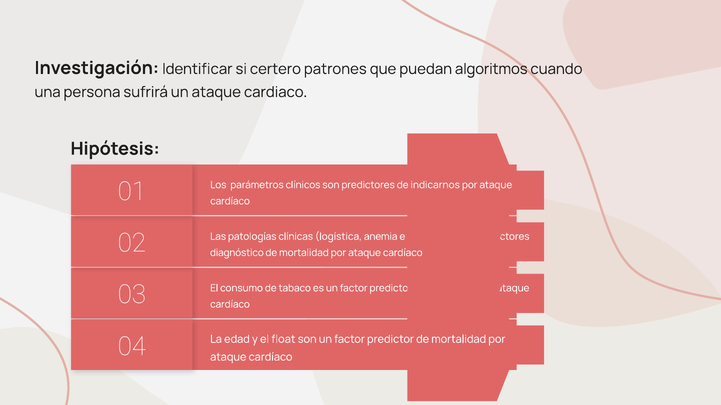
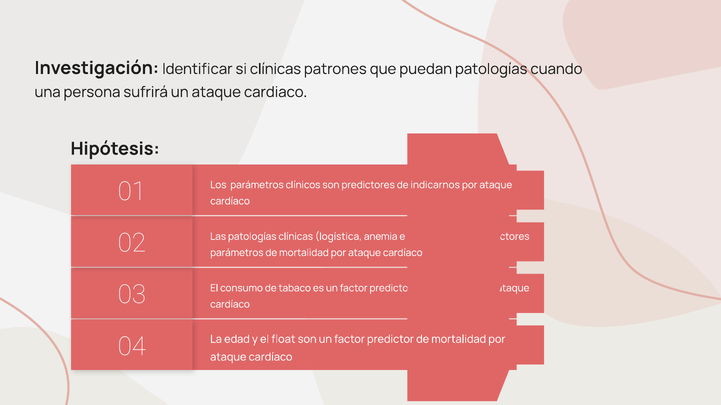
si certero: certero -> clínicas (275, 69)
puedan algoritmos: algoritmos -> patologías (491, 69)
diagnóstico: diagnóstico -> parámetros (237, 253)
